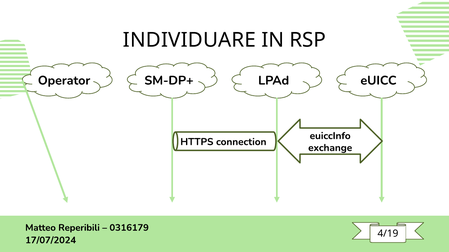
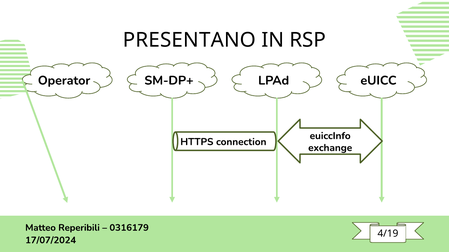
INDIVIDUARE: INDIVIDUARE -> PRESENTANO (189, 40)
